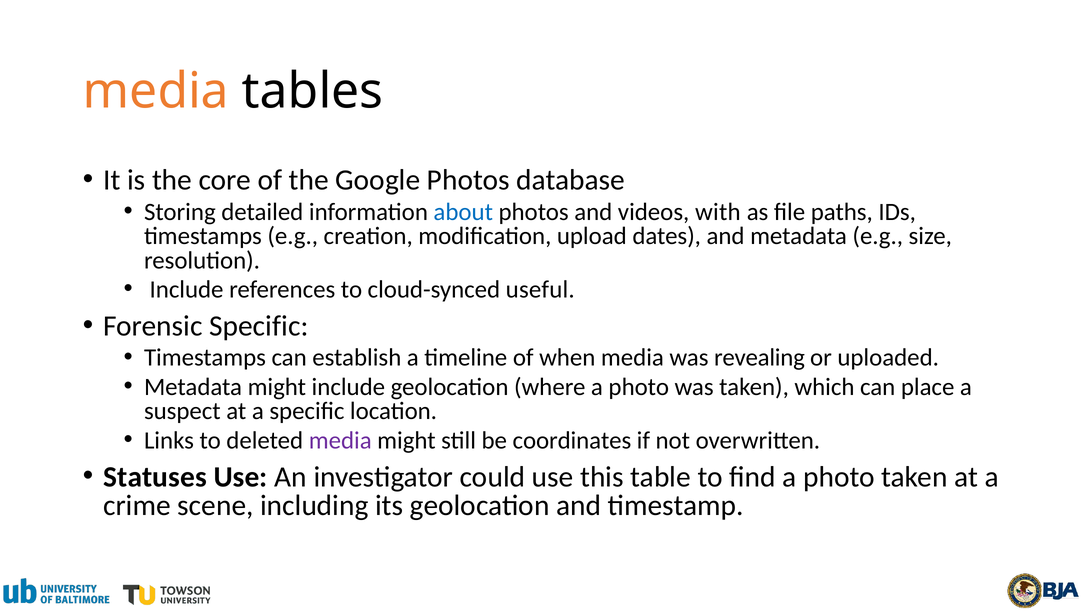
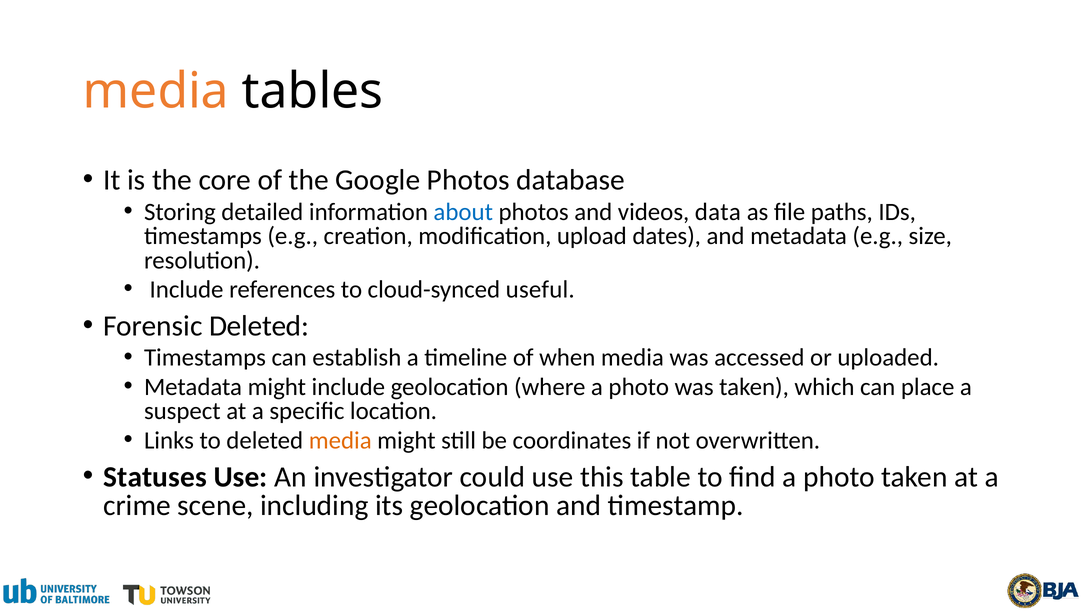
with: with -> data (718, 212)
Forensic Specific: Specific -> Deleted (259, 326)
revealing: revealing -> accessed (759, 357)
media colour: purple -> orange (340, 440)
